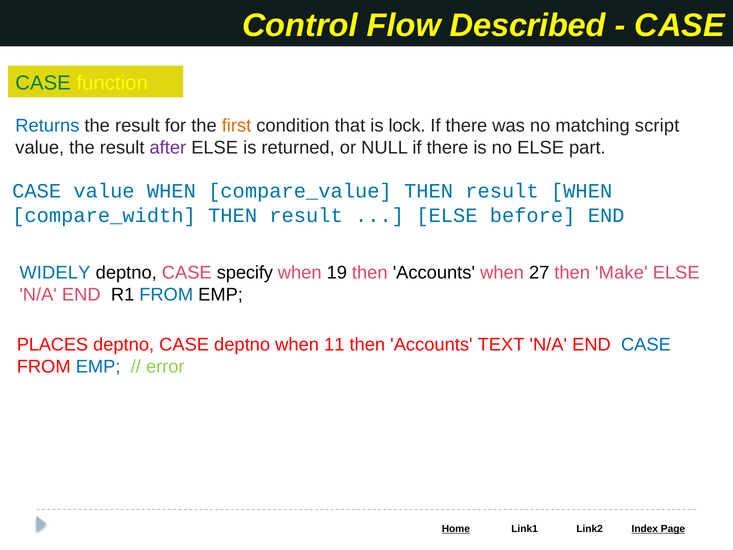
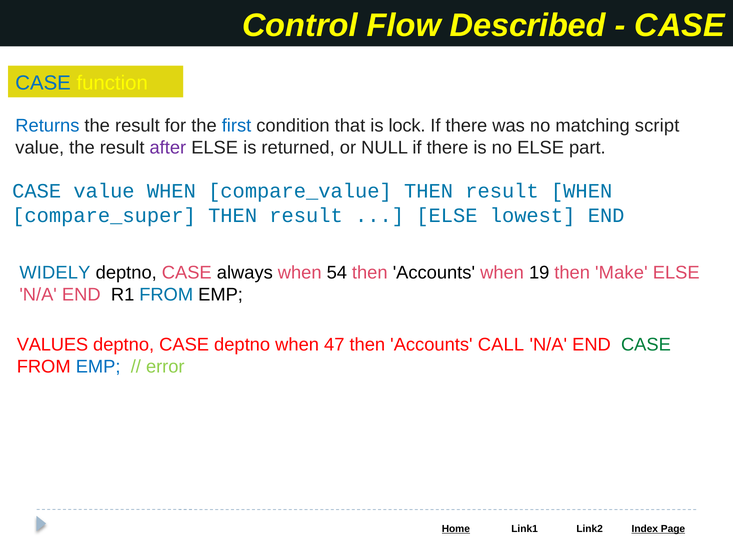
CASE colour: green -> blue (43, 83)
first colour: orange -> blue (237, 126)
compare_width: compare_width -> compare_super (104, 215)
before: before -> lowest (533, 215)
specify: specify -> always (245, 272)
19: 19 -> 54 (337, 272)
27: 27 -> 19 (539, 272)
PLACES: PLACES -> VALUES (52, 344)
11: 11 -> 47 (334, 344)
TEXT: TEXT -> CALL (501, 344)
CASE colour: blue -> green (646, 344)
